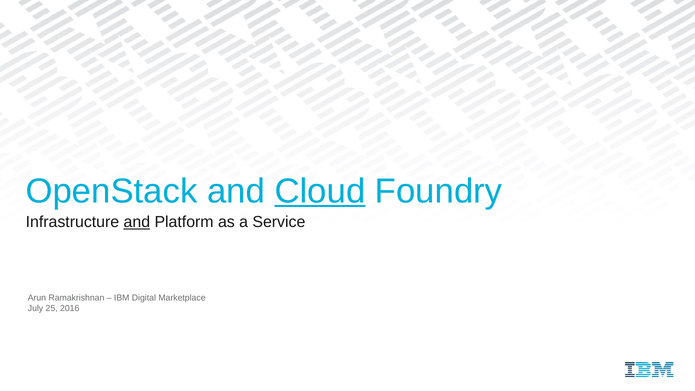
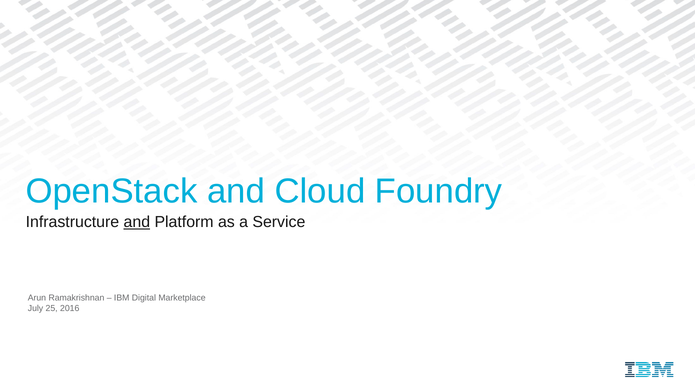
Cloud underline: present -> none (320, 191)
